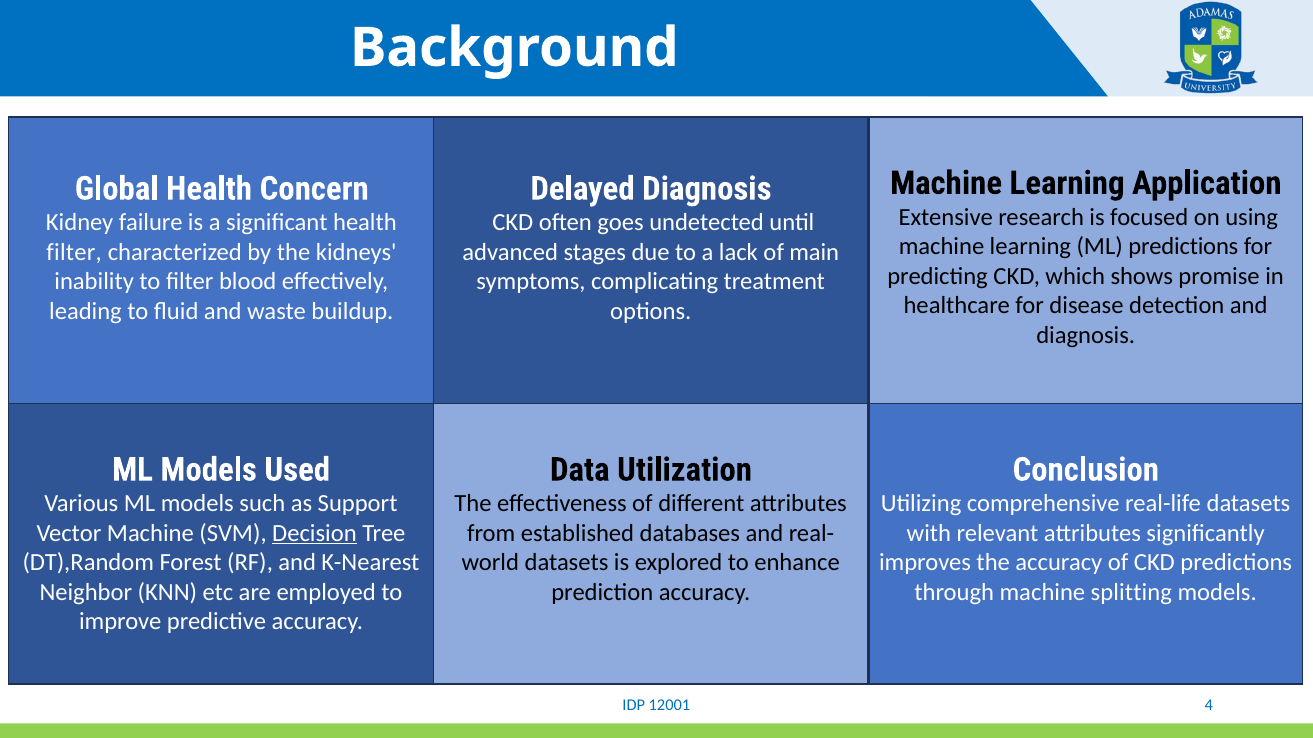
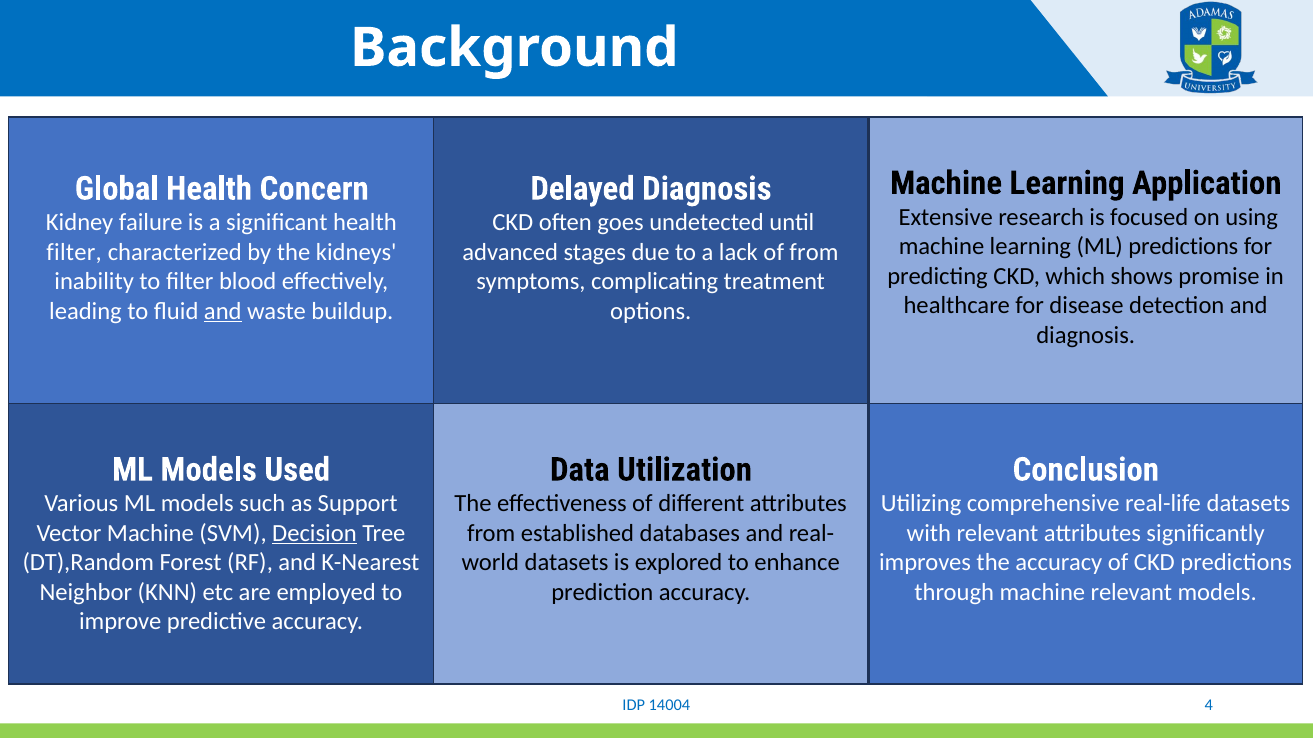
of main: main -> from (814, 252)
and underline: none -> present (223, 311)
machine splitting: splitting -> relevant (1131, 593)
12001: 12001 -> 14004 (669, 705)
